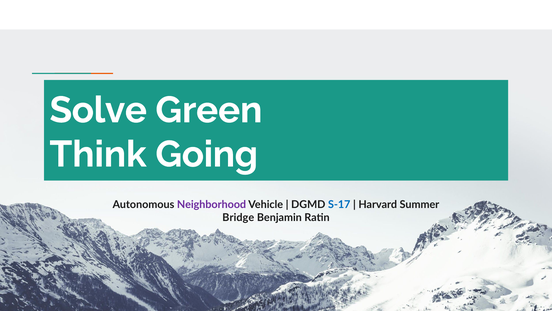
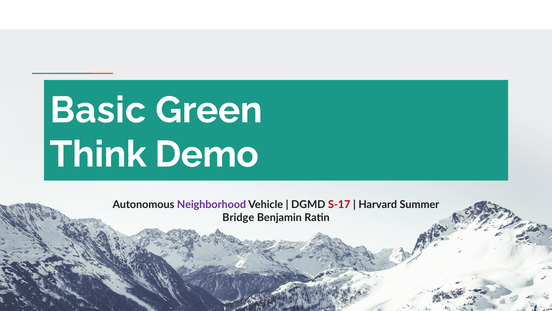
Solve: Solve -> Basic (98, 110)
Going: Going -> Demo (207, 154)
S-17 colour: blue -> red (339, 204)
